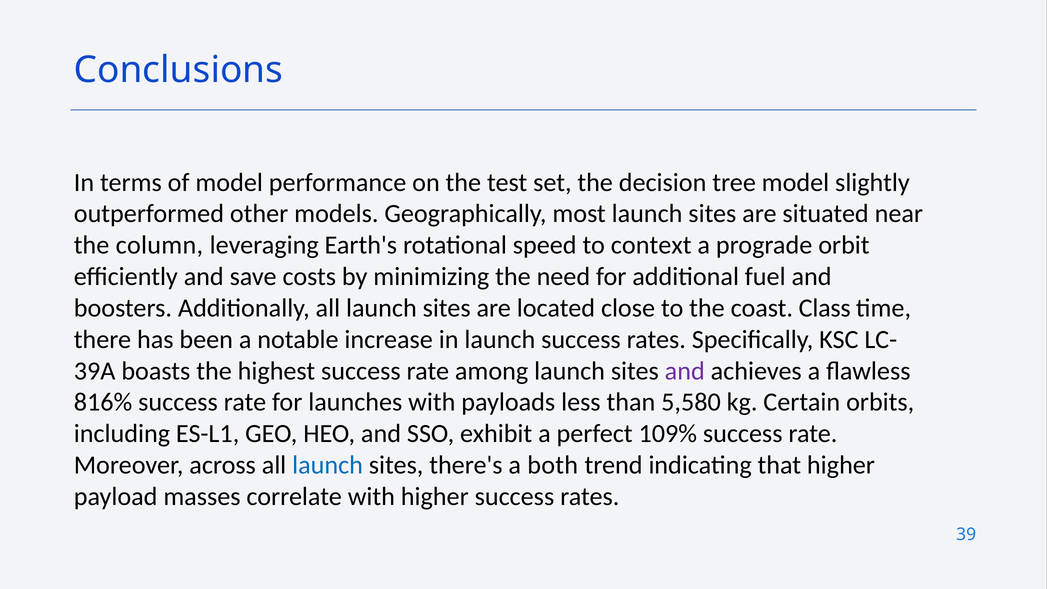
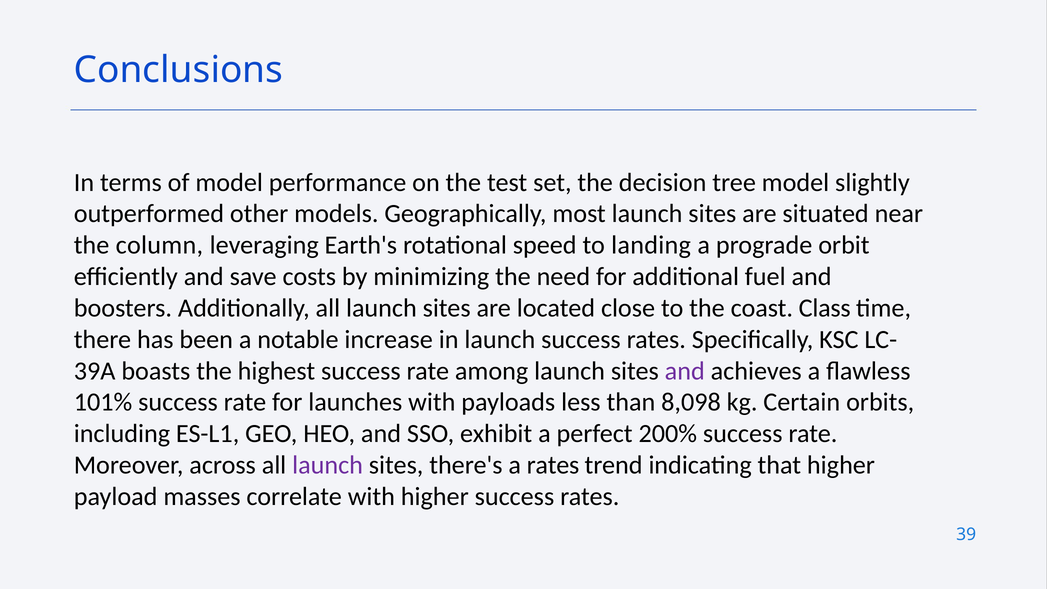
context: context -> landing (651, 245)
816%: 816% -> 101% (103, 402)
5,580: 5,580 -> 8,098 (691, 402)
109%: 109% -> 200% (668, 434)
launch colour: blue -> purple (328, 465)
a both: both -> rates (553, 465)
